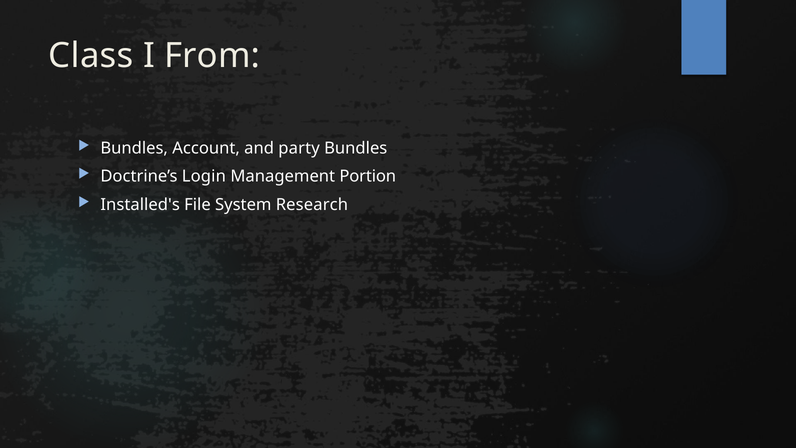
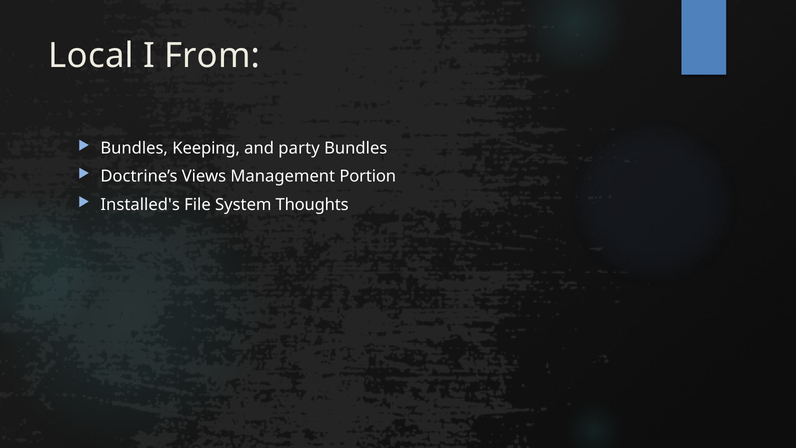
Class: Class -> Local (91, 56)
Account: Account -> Keeping (206, 148)
Login: Login -> Views (204, 176)
Research: Research -> Thoughts (312, 205)
